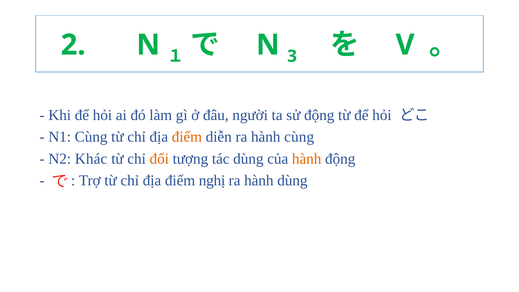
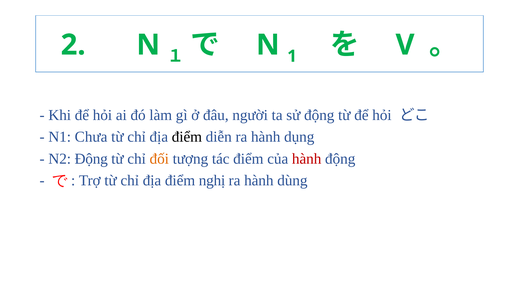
3: 3 -> 1 (292, 56)
N1 Cùng: Cùng -> Chưa (91, 137)
điểm colour: orange -> black (187, 137)
hành cùng: cùng -> dụng (299, 137)
N2 Khác: Khác -> Động (91, 159)
tác dùng: dùng -> điểm (248, 159)
hành colour: orange -> red (307, 159)
